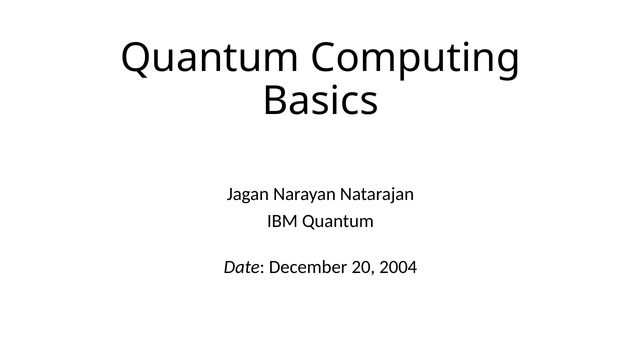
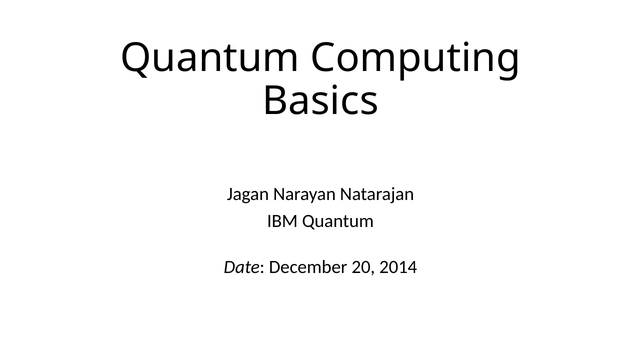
2004: 2004 -> 2014 (398, 268)
